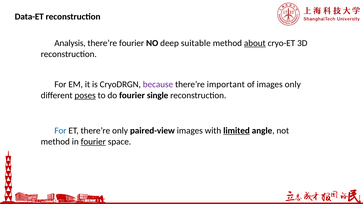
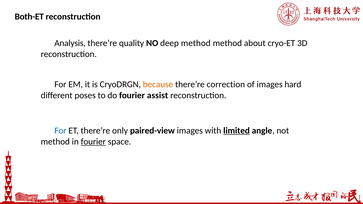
Data-ET: Data-ET -> Both-ET (29, 17)
there’re fourier: fourier -> quality (132, 43)
deep suitable: suitable -> method (196, 43)
about underline: present -> none (255, 43)
because colour: purple -> orange (158, 85)
important: important -> correction (226, 85)
images only: only -> hard (293, 85)
poses underline: present -> none (85, 95)
single: single -> assist (158, 95)
